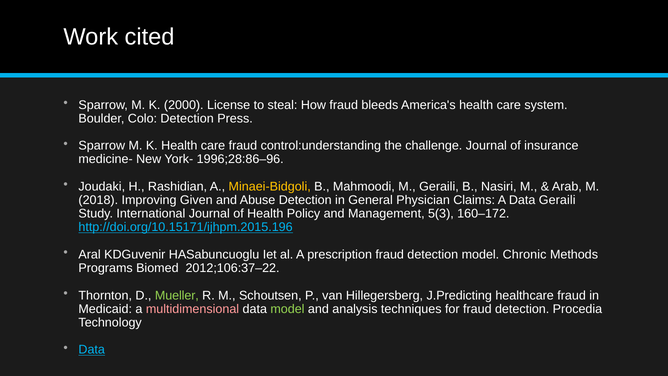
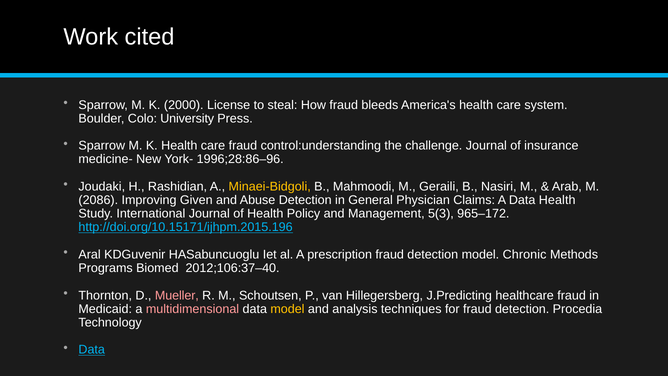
Colo Detection: Detection -> University (187, 118)
2018: 2018 -> 2086 (98, 200)
Data Geraili: Geraili -> Health (557, 200)
160–172: 160–172 -> 965–172 (483, 214)
2012;106:37–22: 2012;106:37–22 -> 2012;106:37–40 (233, 268)
Mueller colour: light green -> pink (177, 295)
model colour: light green -> yellow (287, 309)
